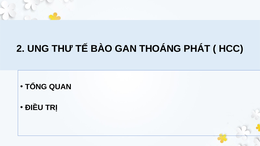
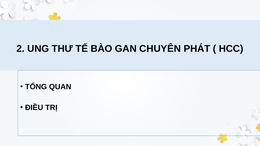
THOÁNG: THOÁNG -> CHUYÊN (160, 49)
